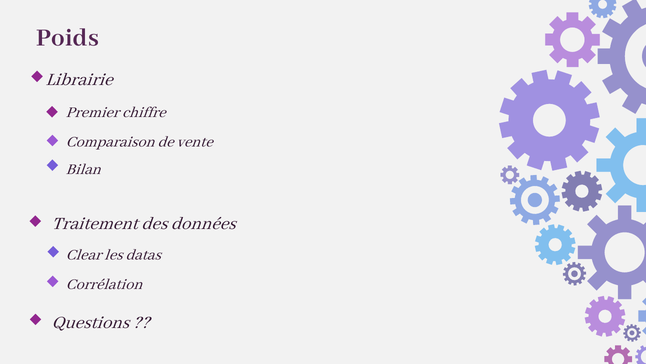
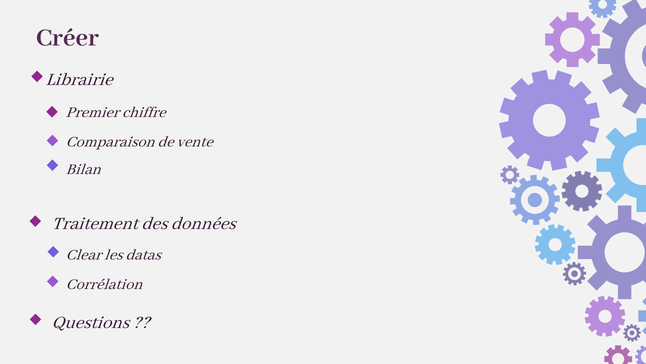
Poids: Poids -> Créer (68, 37)
